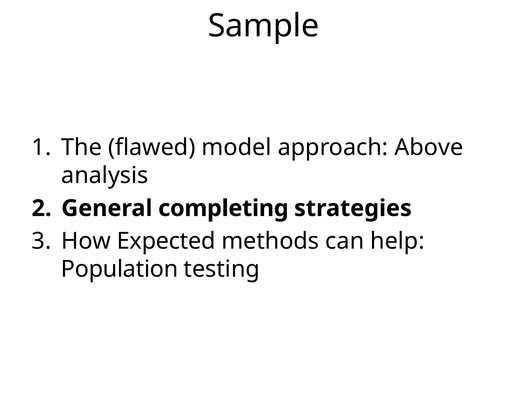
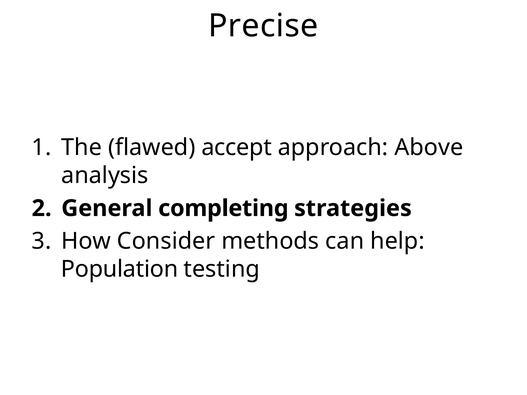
Sample: Sample -> Precise (263, 26)
model: model -> accept (237, 148)
Expected: Expected -> Consider (166, 241)
